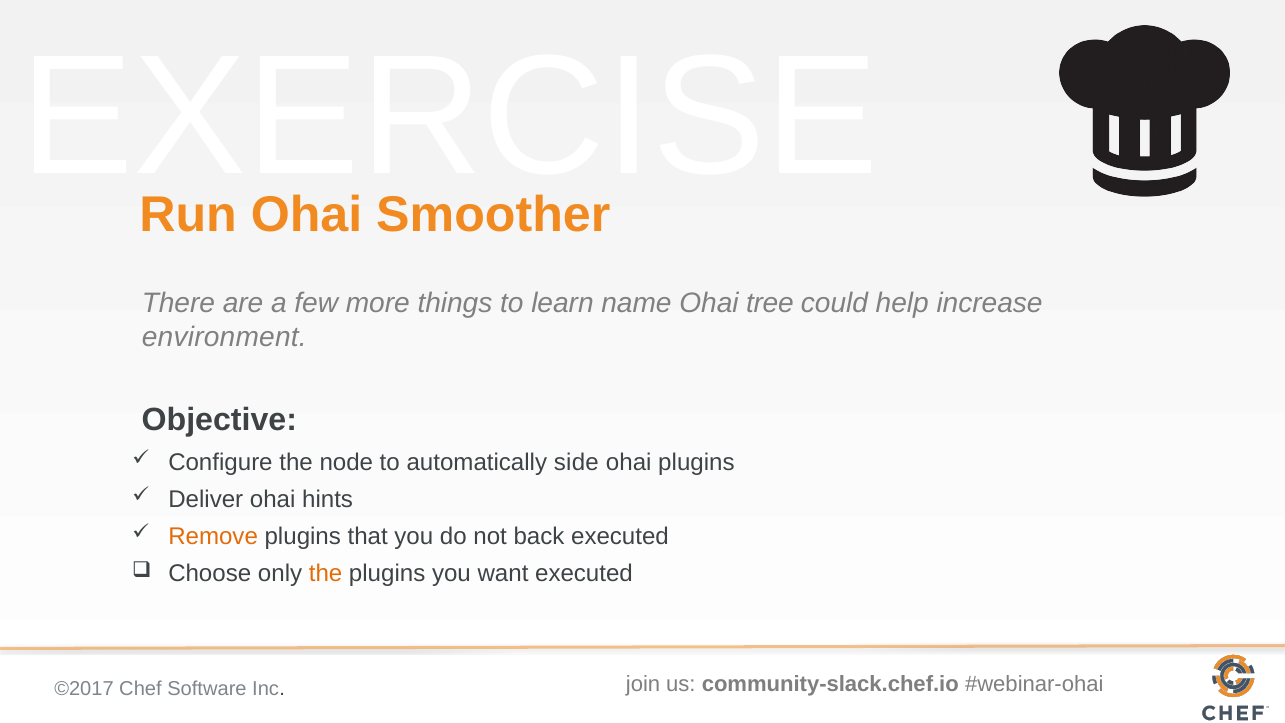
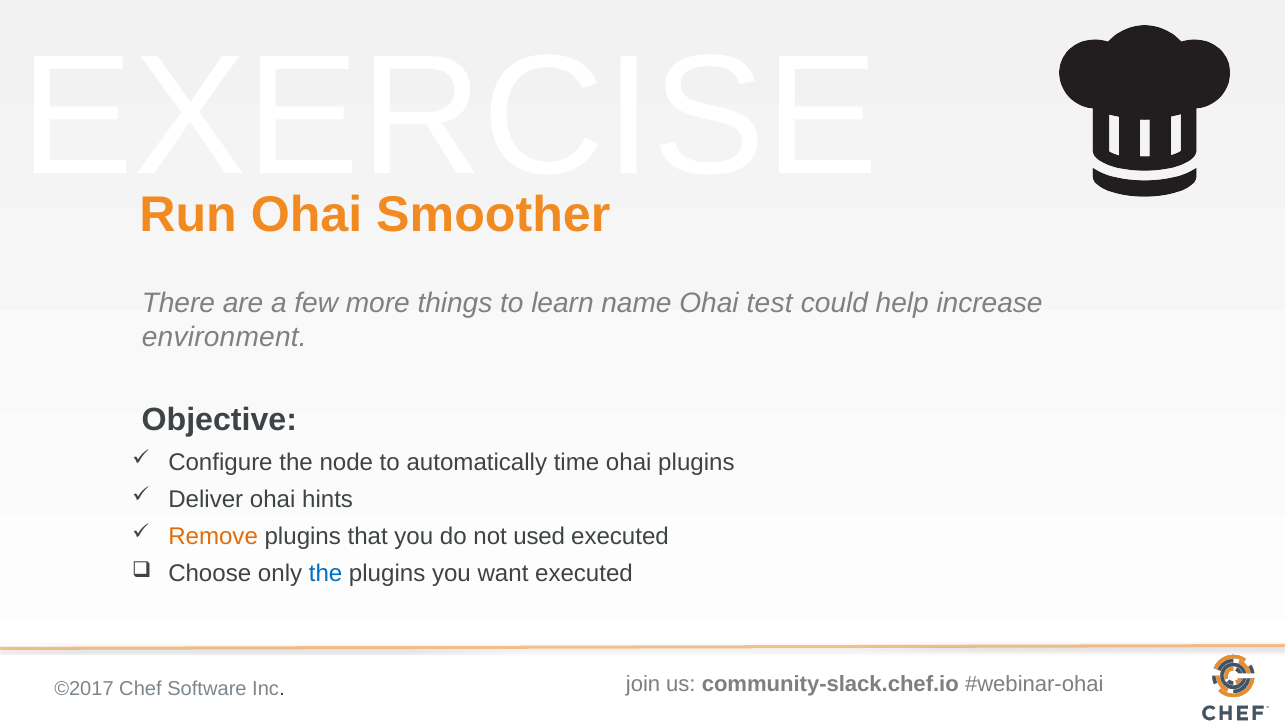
tree: tree -> test (770, 303)
side: side -> time (577, 463)
back: back -> used (539, 537)
the colour: orange -> blue (326, 574)
